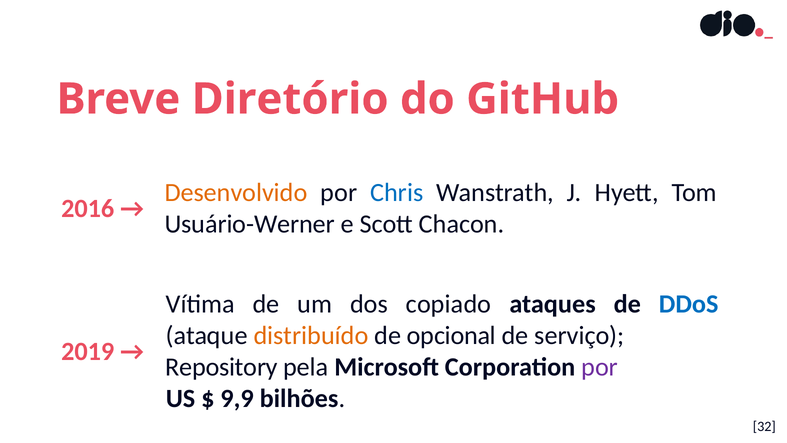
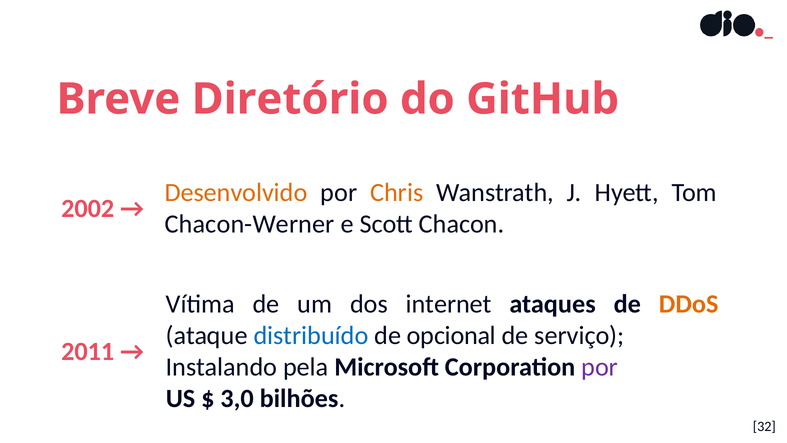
Chris colour: blue -> orange (397, 192)
2016: 2016 -> 2002 (88, 208)
Usuário-Werner: Usuário-Werner -> Chacon-Werner (250, 224)
copiado: copiado -> internet (449, 304)
DDoS colour: blue -> orange (689, 304)
distribuído colour: orange -> blue (311, 335)
2019: 2019 -> 2011 (88, 352)
Repository: Repository -> Instalando (221, 367)
9,9: 9,9 -> 3,0 (237, 398)
